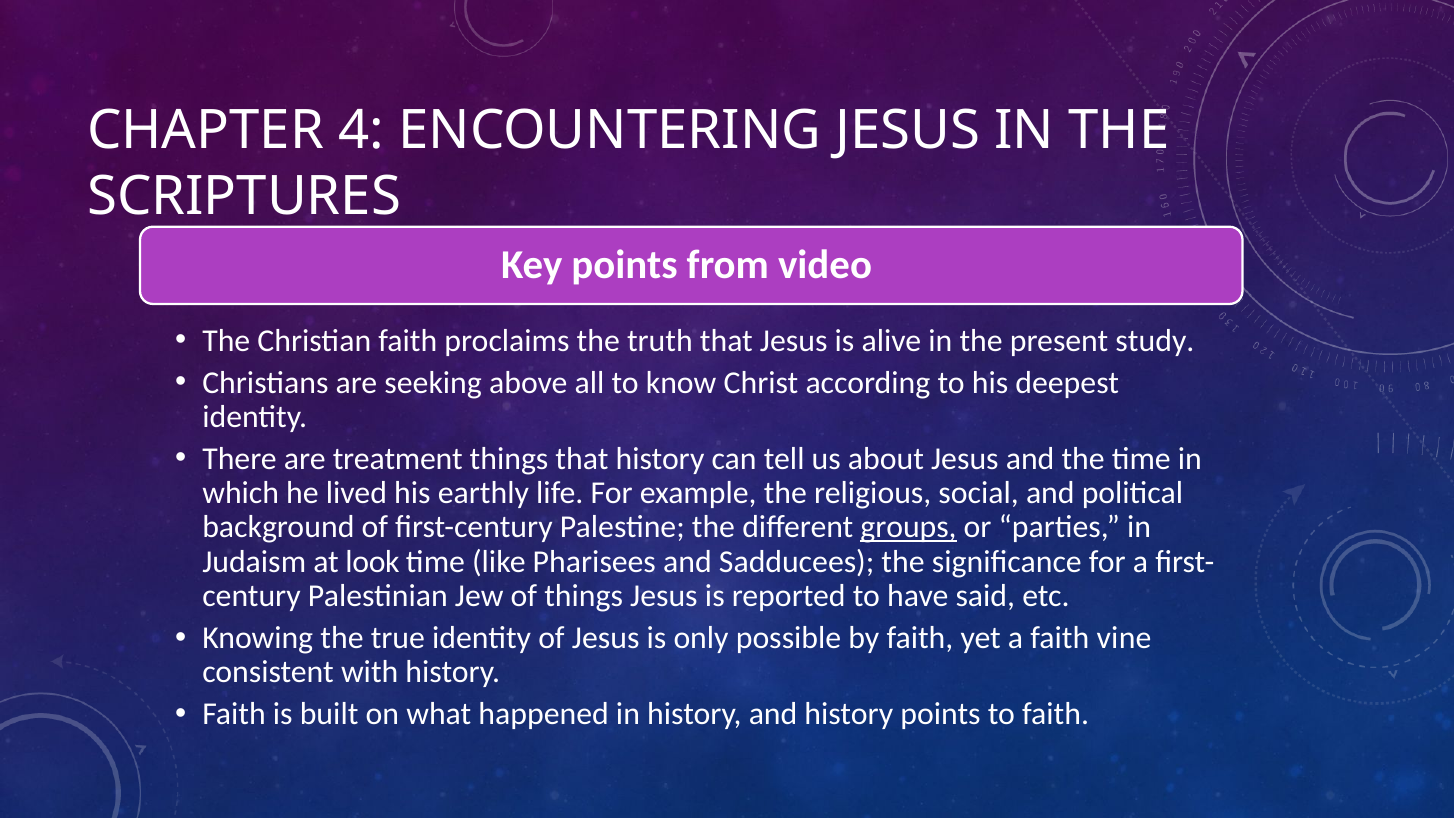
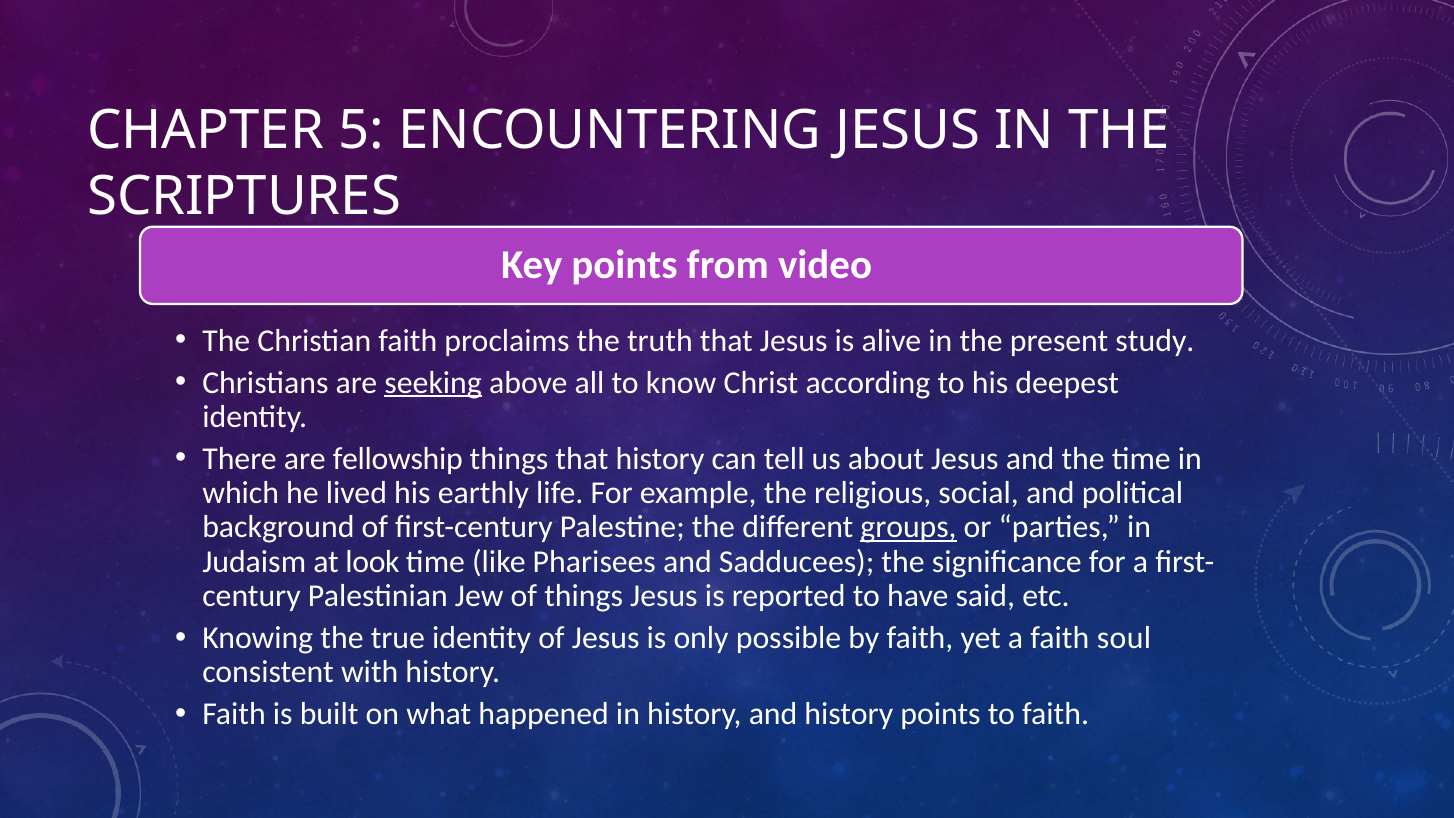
4: 4 -> 5 (361, 131)
seeking underline: none -> present (433, 382)
treatment: treatment -> fellowship (398, 459)
vine: vine -> soul (1124, 638)
